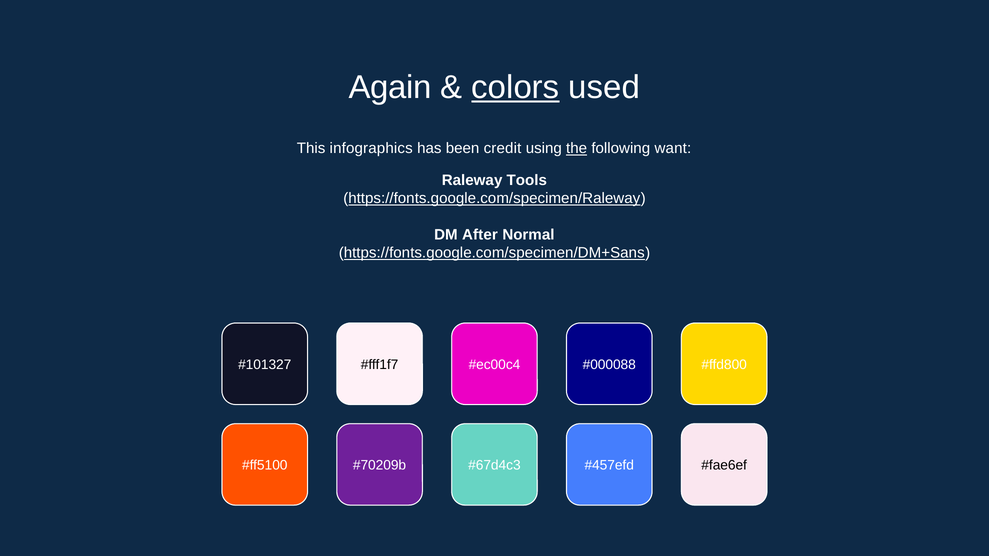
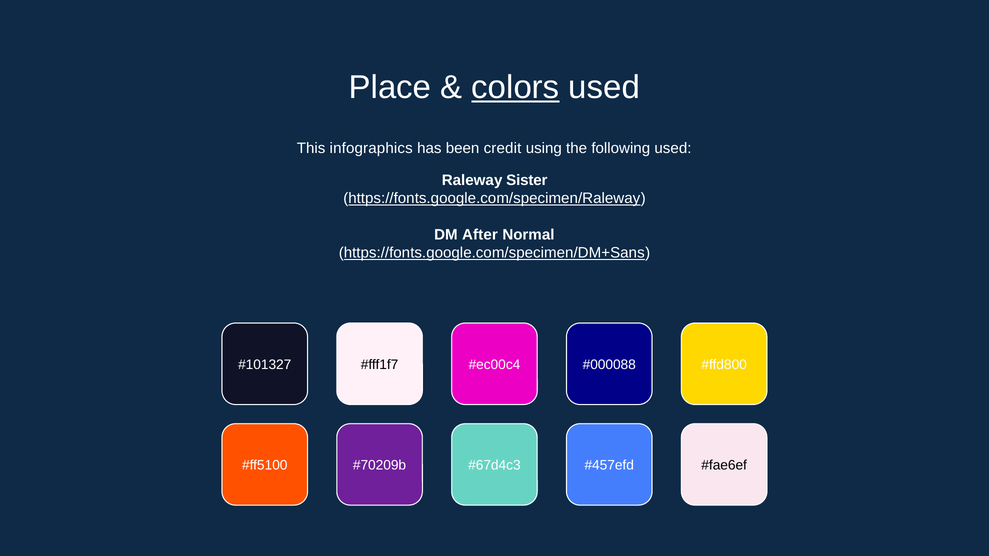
Again: Again -> Place (390, 87)
the underline: present -> none (577, 149)
following want: want -> used (673, 149)
Tools: Tools -> Sister (527, 180)
